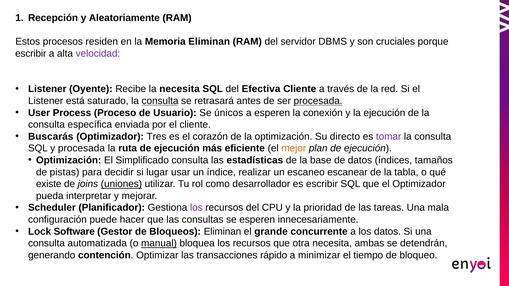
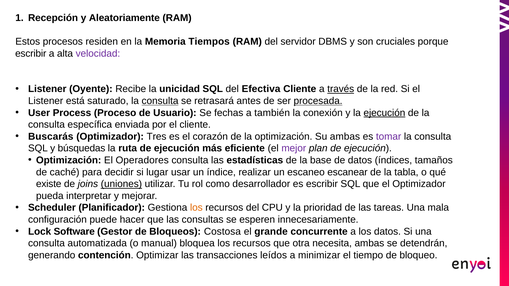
Memoria Eliminan: Eliminan -> Tiempos (209, 42)
la necesita: necesita -> unicidad (180, 89)
través underline: none -> present (341, 89)
únicos: únicos -> fechas (229, 113)
a esperen: esperen -> también (272, 113)
ejecución underline: none -> present (384, 113)
Su directo: directo -> ambas (345, 137)
y procesada: procesada -> búsquedas (82, 149)
mejor colour: orange -> purple (294, 149)
Simplificado: Simplificado -> Operadores (142, 160)
pistas: pistas -> caché (65, 172)
los colour: purple -> orange (196, 208)
Bloqueos Eliminan: Eliminan -> Costosa (222, 232)
manual underline: present -> none (159, 244)
rápido: rápido -> leídos (274, 255)
